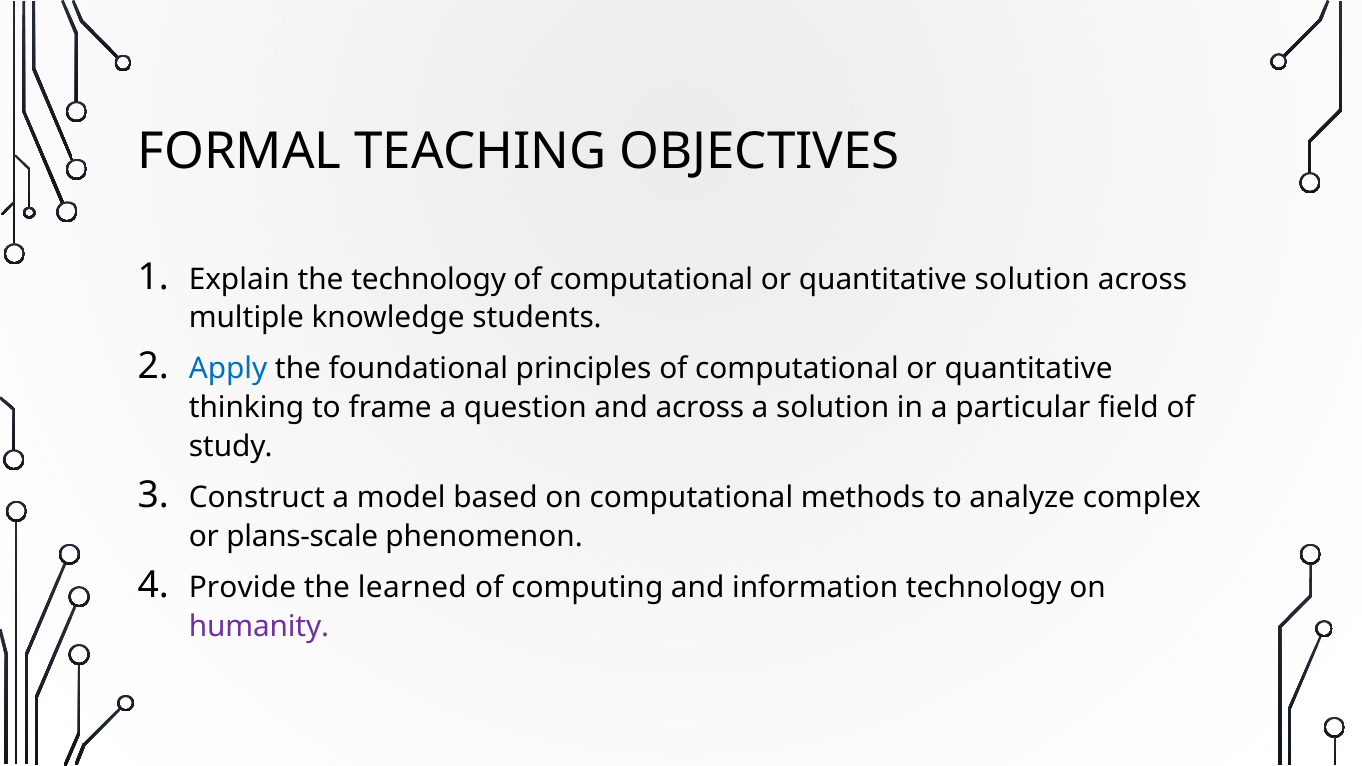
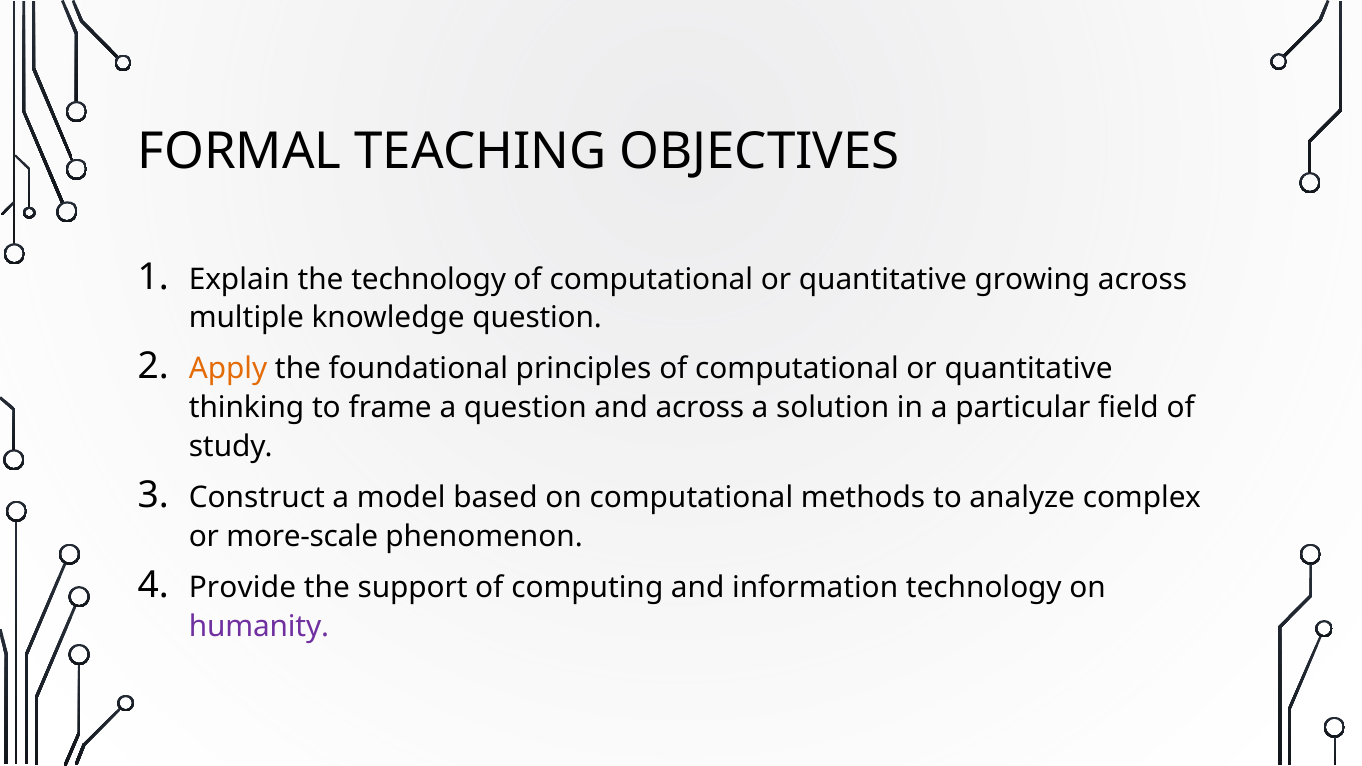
quantitative solution: solution -> growing (1032, 279)
knowledge students: students -> question (537, 318)
Apply colour: blue -> orange (228, 369)
plans-scale: plans-scale -> more-scale (302, 536)
learned: learned -> support (413, 588)
